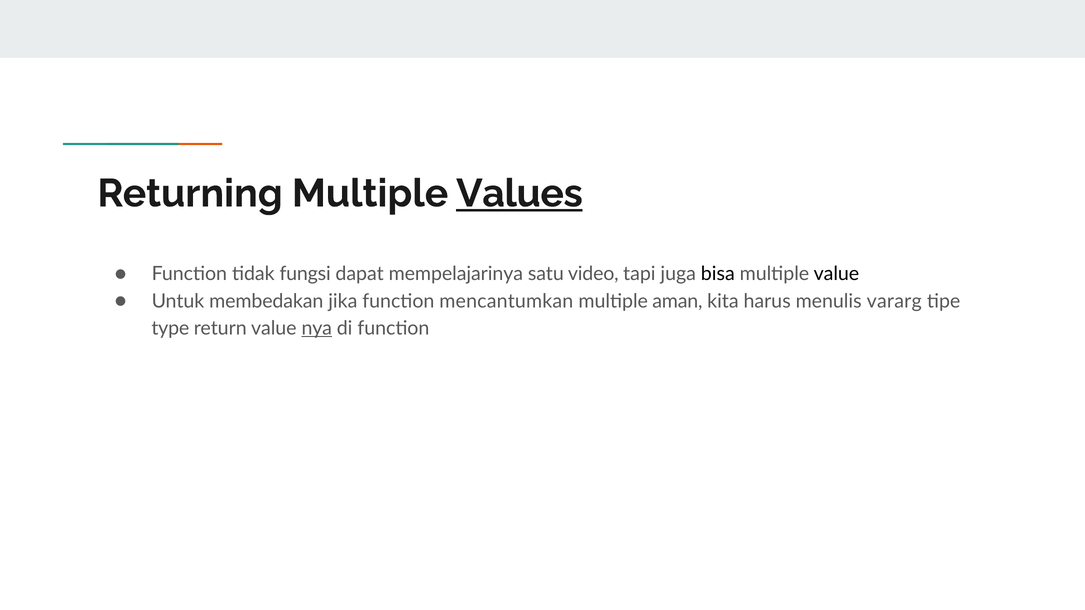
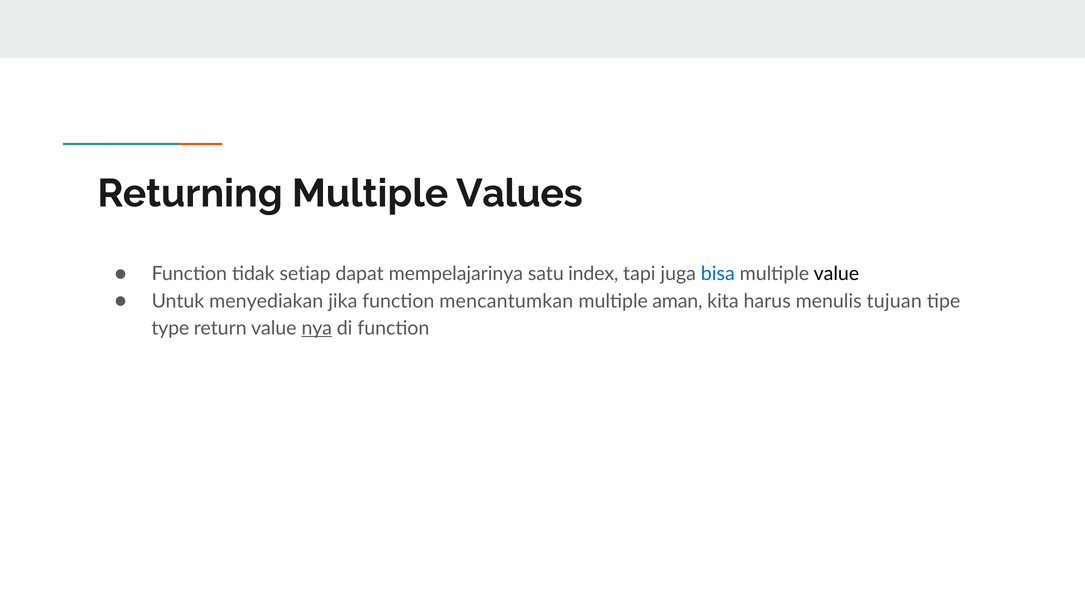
Values underline: present -> none (520, 194)
fungsi: fungsi -> setiap (305, 274)
video: video -> index (593, 274)
bisa colour: black -> blue (718, 274)
membedakan: membedakan -> menyediakan (266, 301)
vararg: vararg -> tujuan (894, 301)
